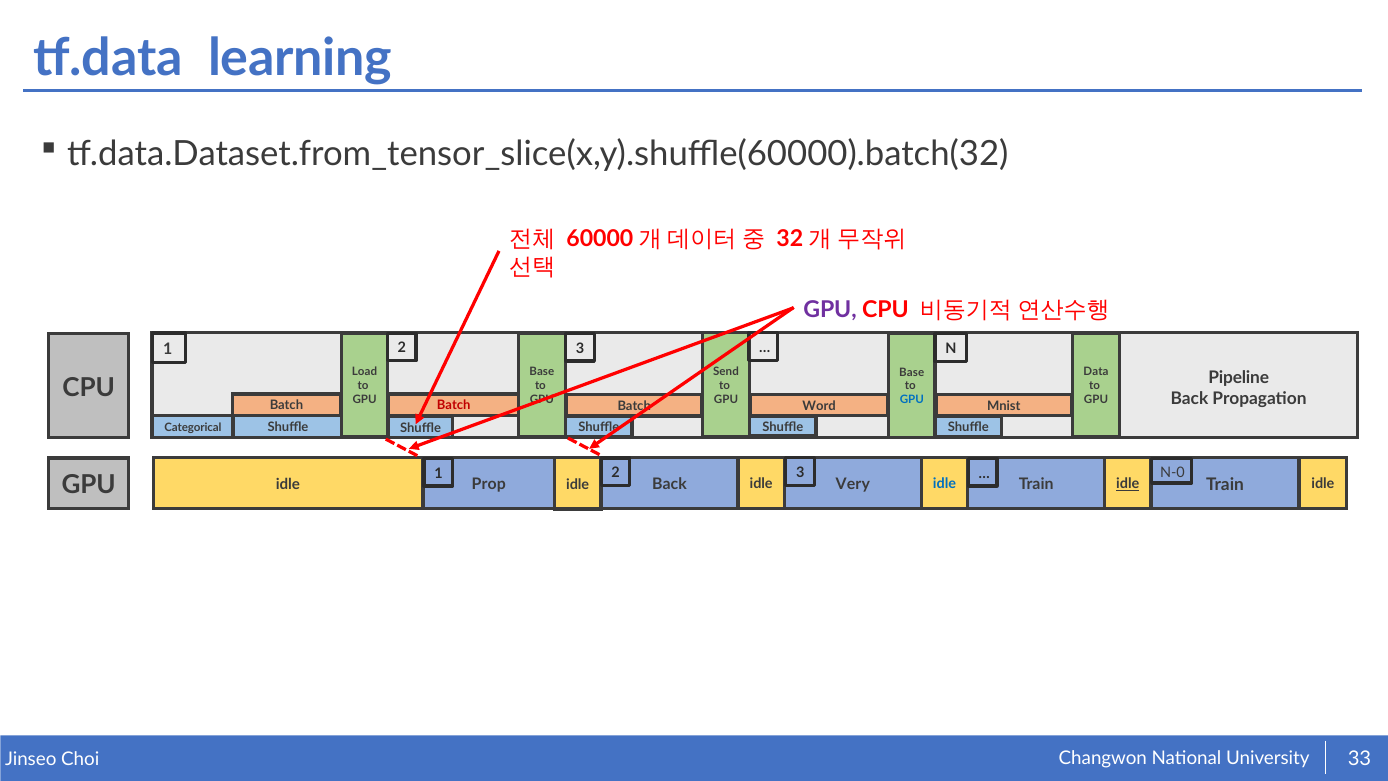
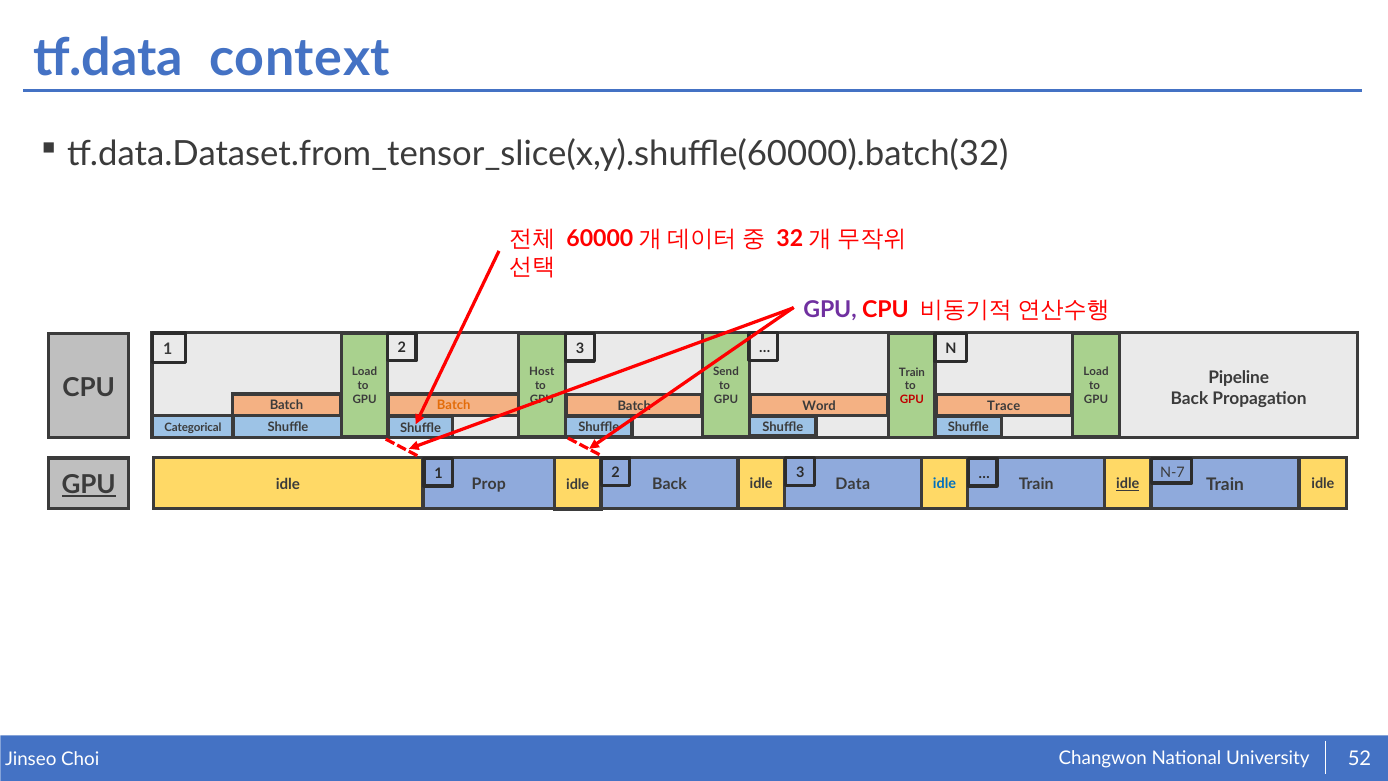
learning: learning -> context (300, 58)
Base: Base -> Host (542, 372)
Data: Data -> Load (1096, 372)
Base: Base -> Train (912, 372)
GPU colour: blue -> red (912, 400)
Batch colour: red -> orange (454, 406)
Mnist: Mnist -> Trace (1004, 406)
N-0: N-0 -> N-7 (1172, 472)
GPU underline: none -> present (89, 485)
Very: Very -> Data (853, 484)
33: 33 -> 52 (1360, 758)
